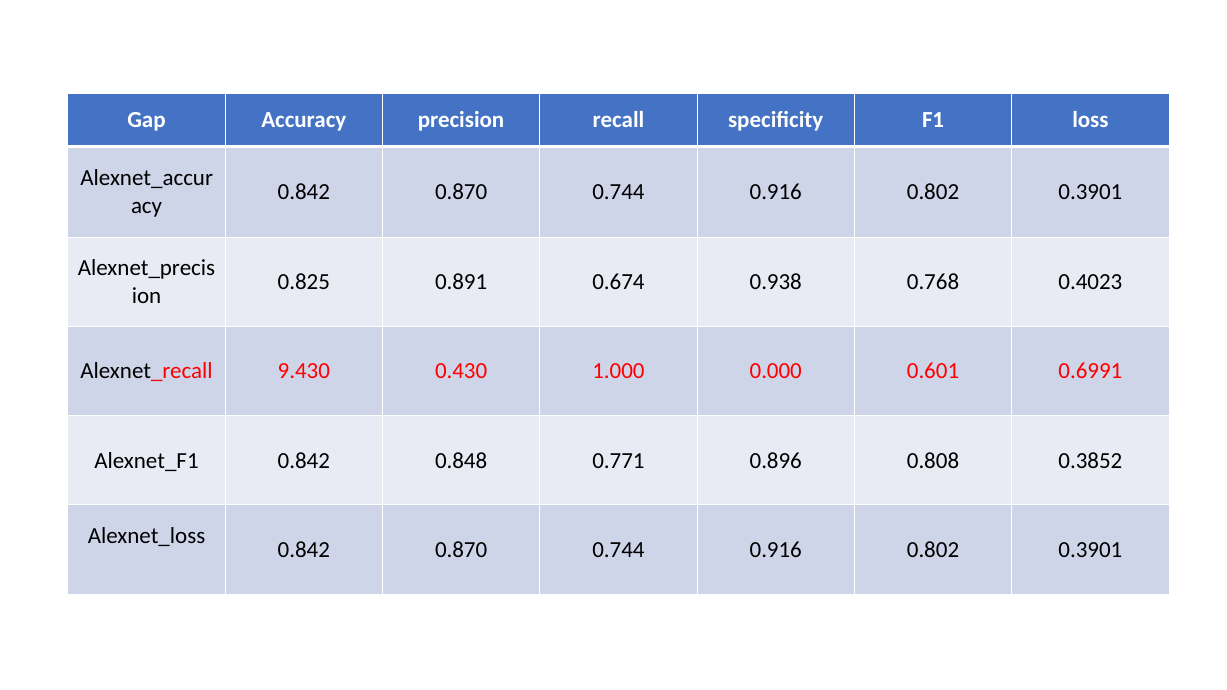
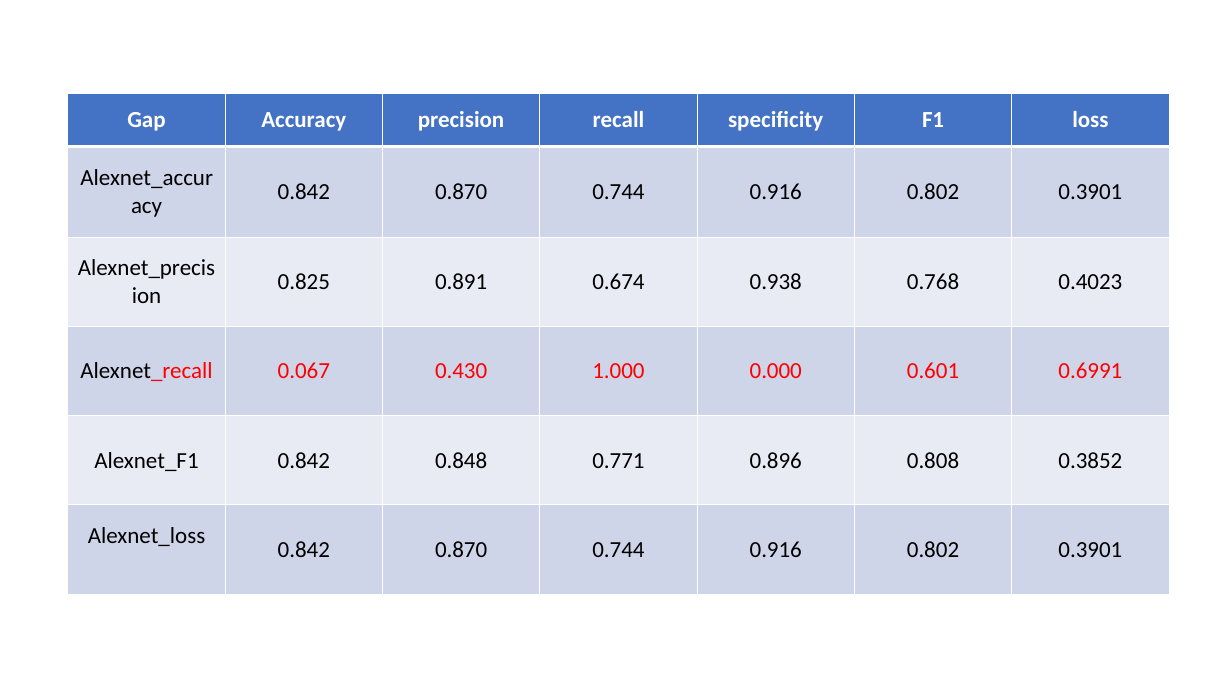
9.430: 9.430 -> 0.067 (304, 371)
